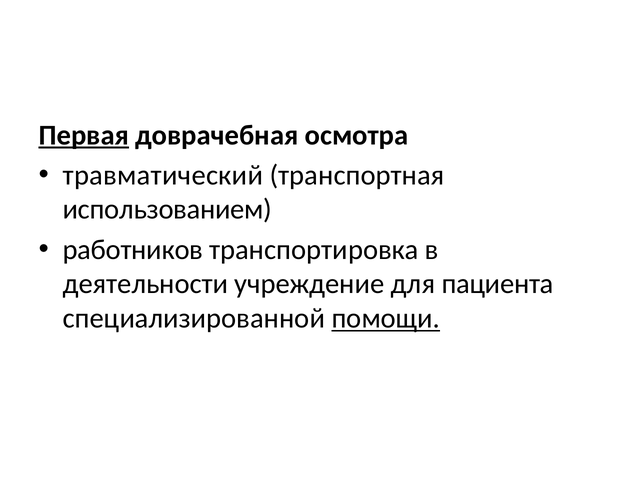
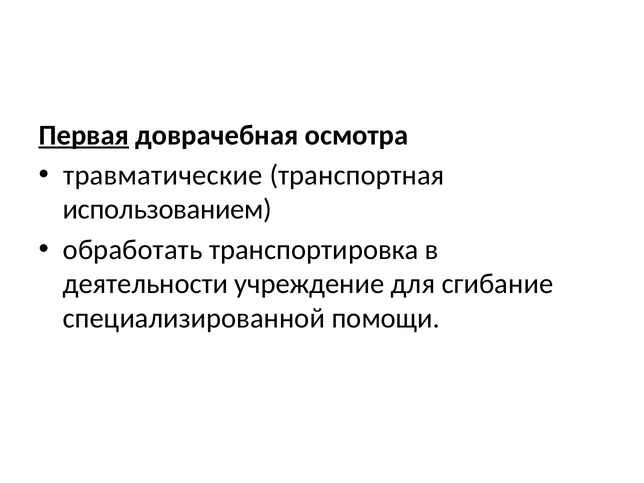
травматический: травматический -> травматические (163, 175)
работников: работников -> обработать (133, 250)
пациента: пациента -> сгибание (497, 284)
помощи underline: present -> none (386, 318)
